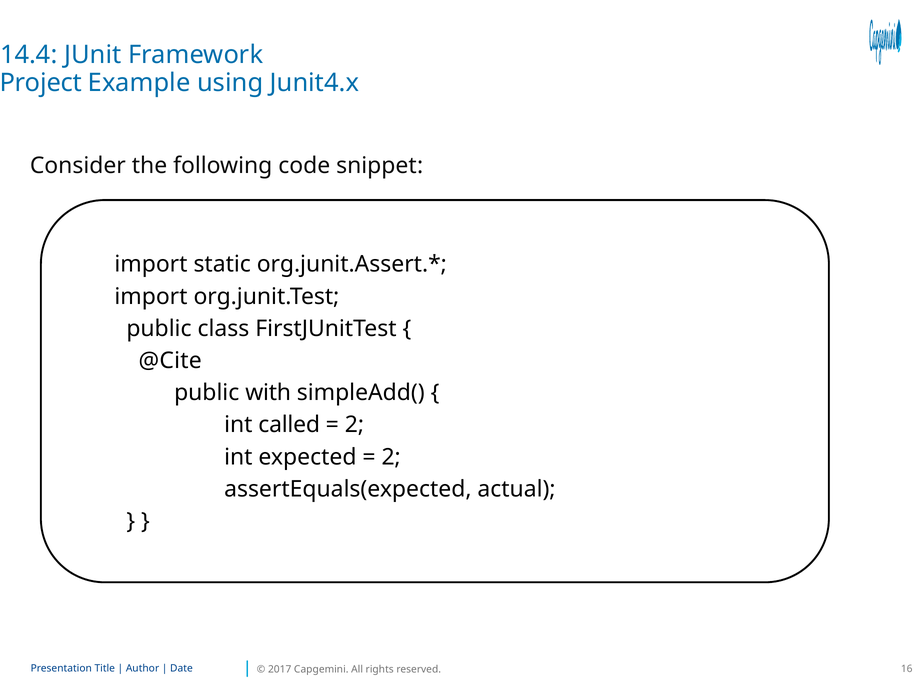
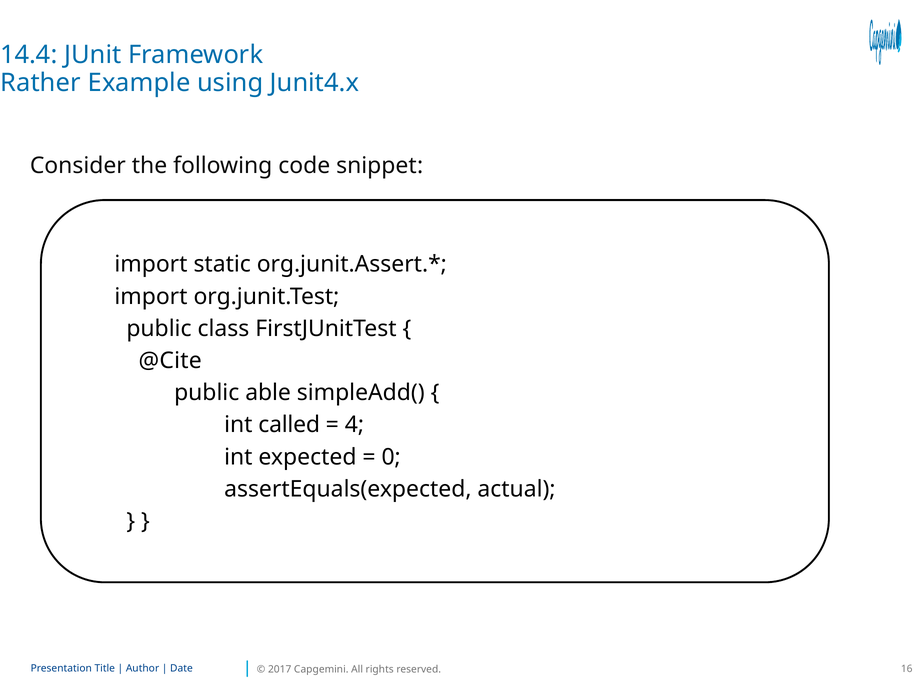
Project: Project -> Rather (40, 83)
with: with -> able (268, 393)
2: 2 -> 4 (354, 425)
2: 2 -> 0 (391, 457)
